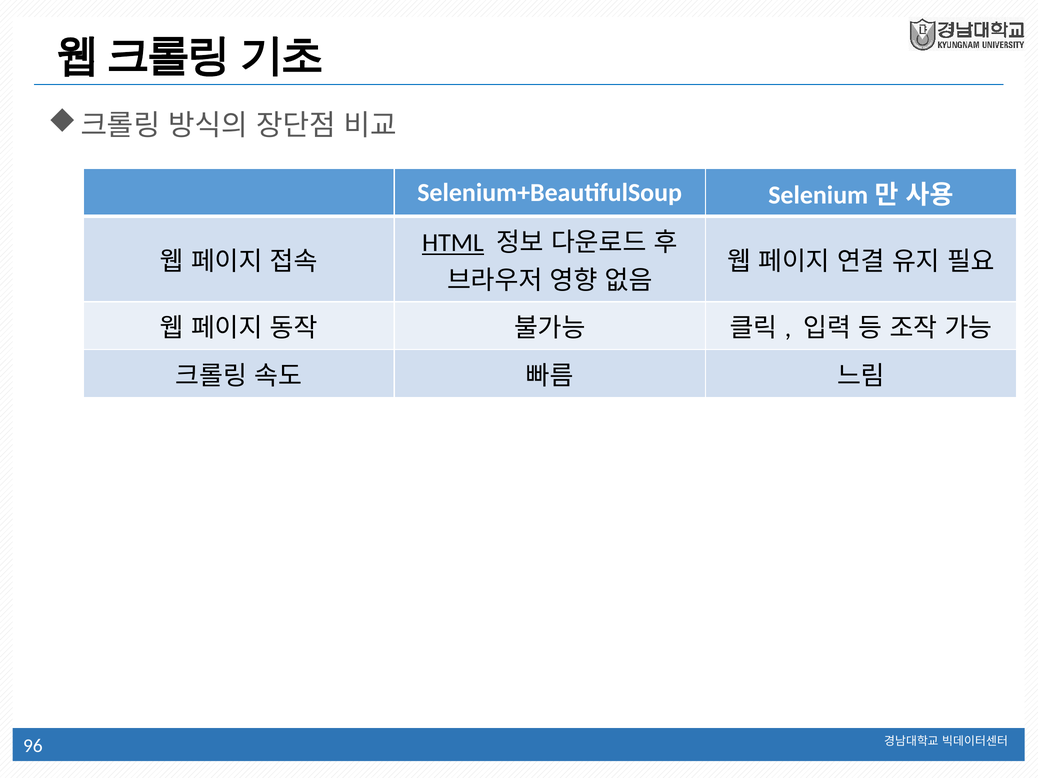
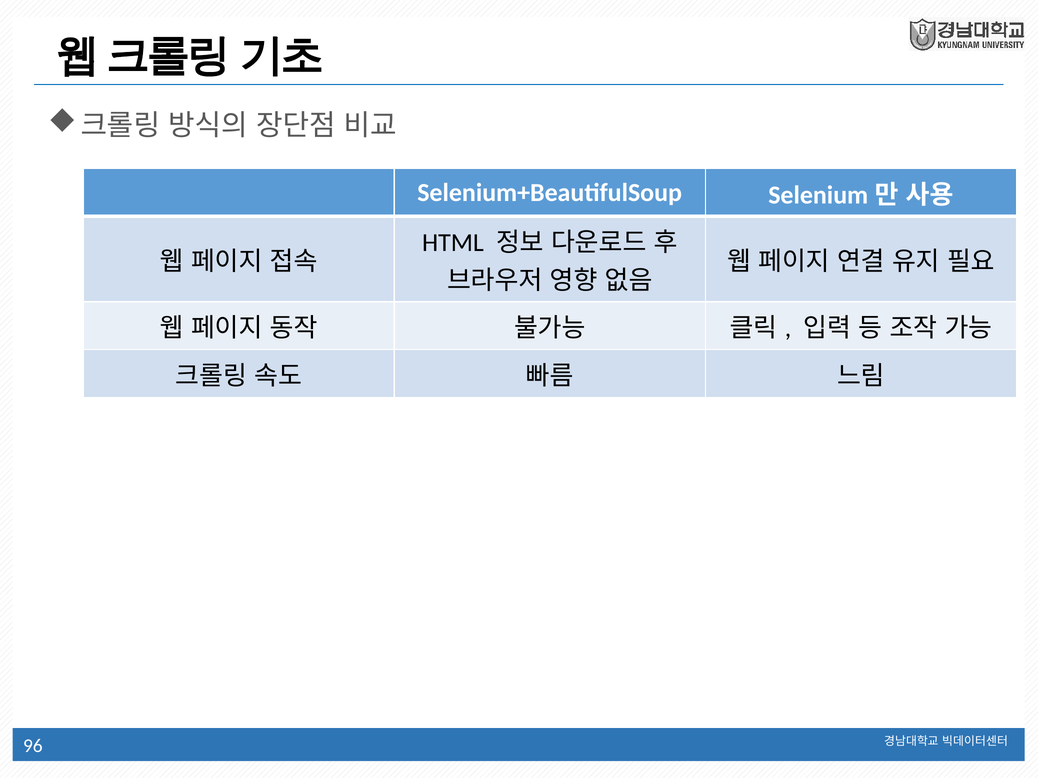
HTML underline: present -> none (453, 243)
